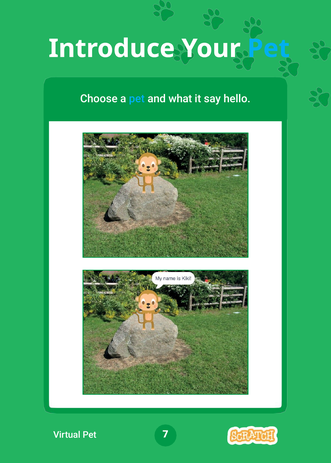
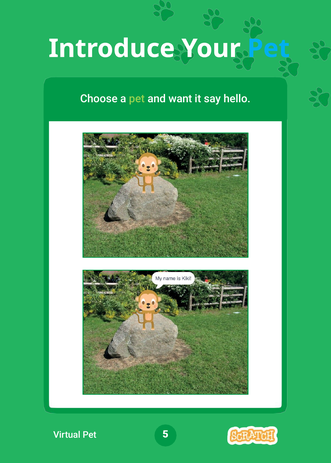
pet colour: light blue -> light green (137, 99)
what: what -> want (180, 99)
7: 7 -> 5 (165, 435)
